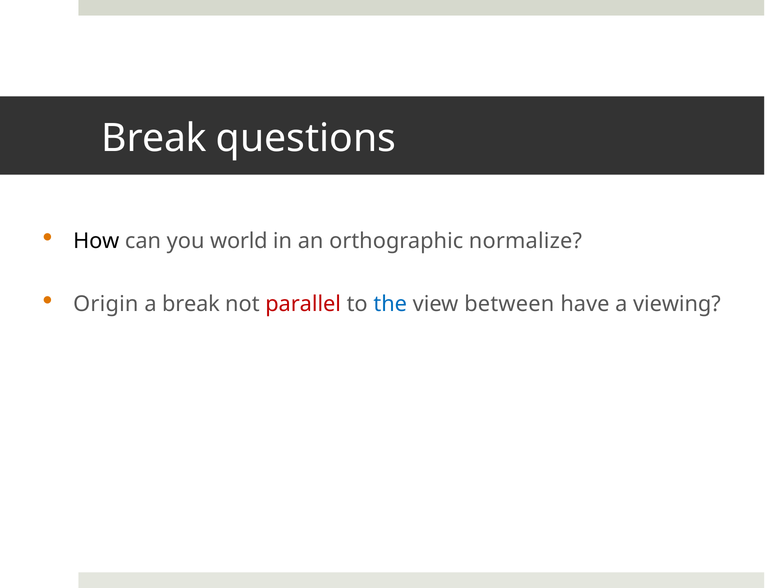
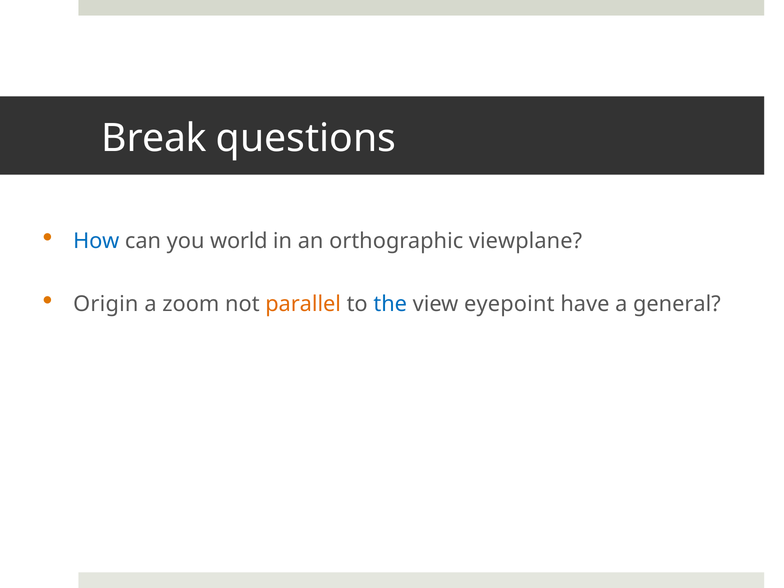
How colour: black -> blue (96, 241)
normalize: normalize -> viewplane (525, 241)
a break: break -> zoom (191, 304)
parallel colour: red -> orange (303, 304)
between: between -> eyepoint (509, 304)
viewing: viewing -> general (677, 304)
